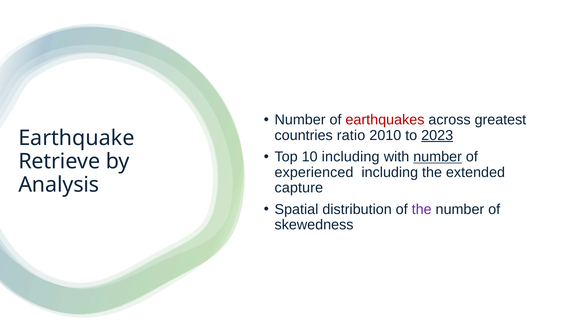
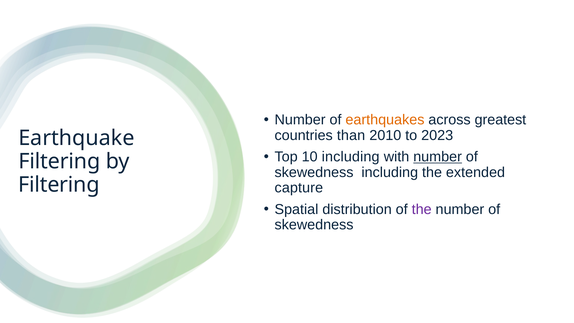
earthquakes colour: red -> orange (385, 120)
ratio: ratio -> than (351, 135)
2023 underline: present -> none (437, 135)
Retrieve: Retrieve -> Filtering (59, 161)
experienced: experienced -> skewedness (314, 172)
Analysis: Analysis -> Filtering (59, 185)
